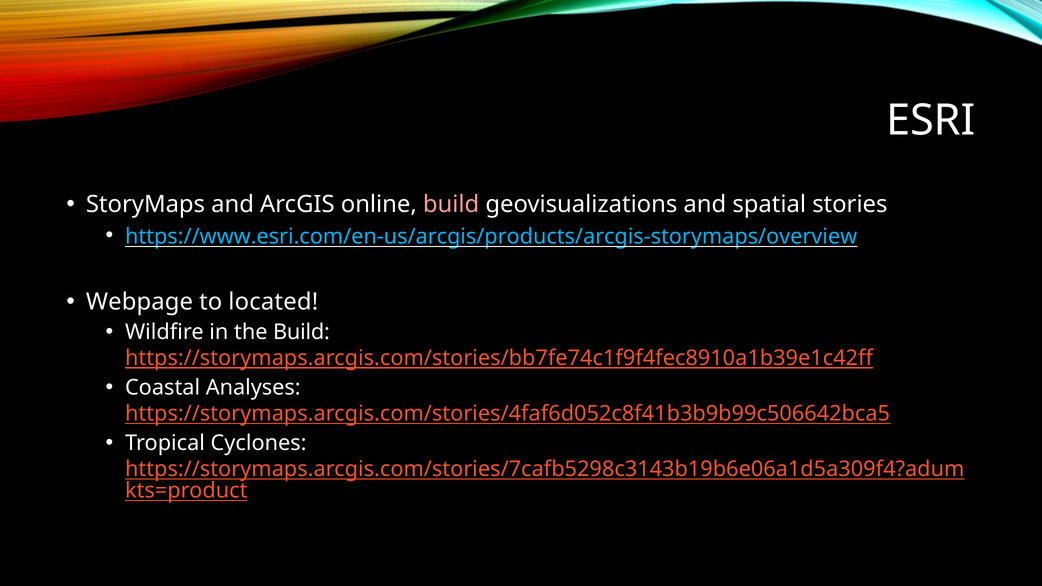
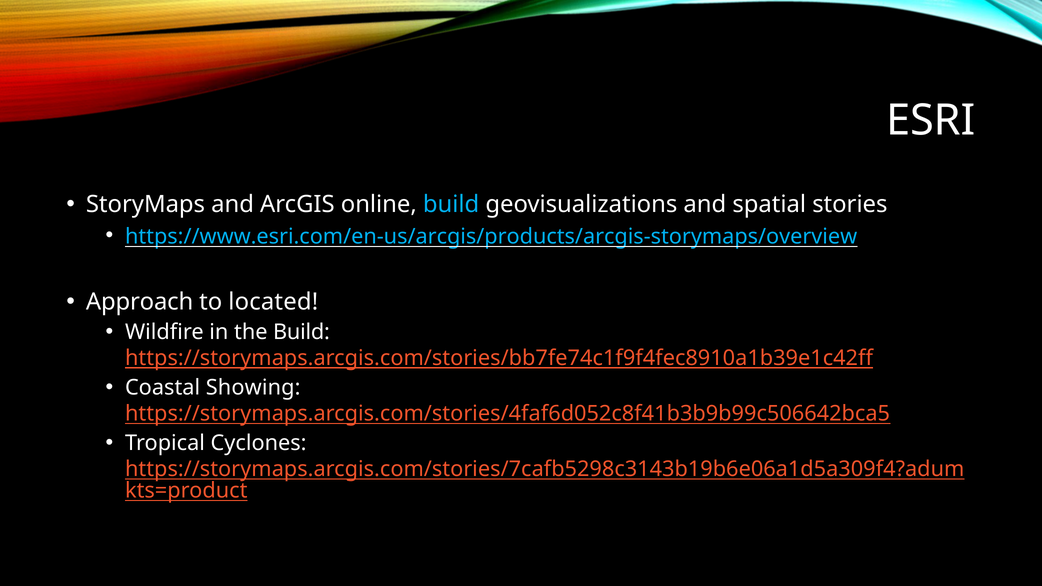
build colour: pink -> light blue (451, 204)
Webpage: Webpage -> Approach (140, 302)
Analyses: Analyses -> Showing (253, 388)
